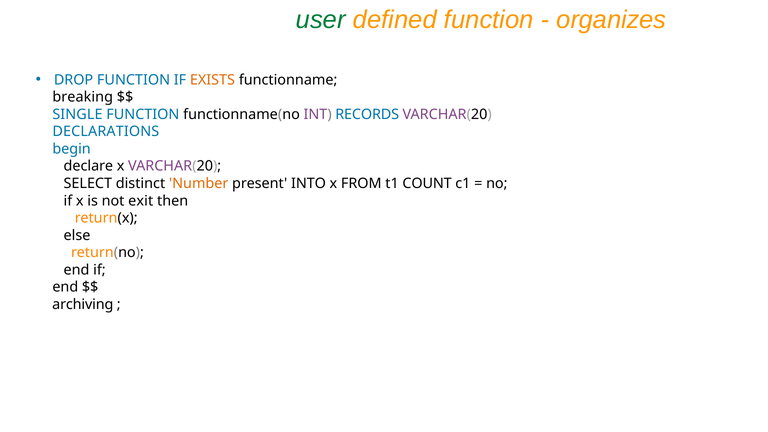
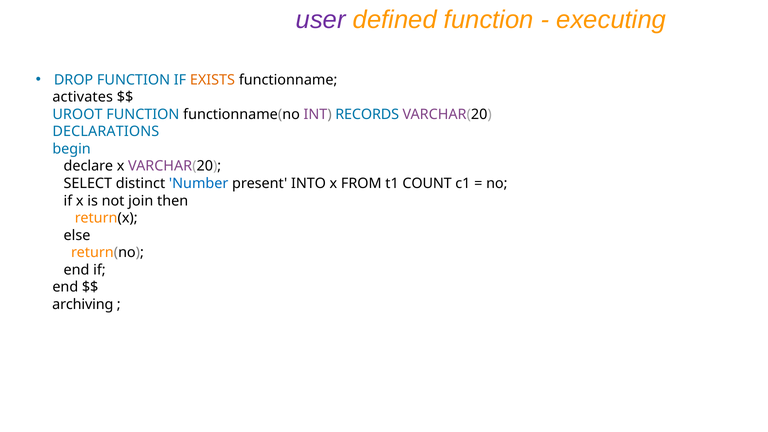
user colour: green -> purple (321, 20)
organizes: organizes -> executing (611, 20)
breaking: breaking -> activates (83, 97)
SINGLE: SINGLE -> UROOT (77, 114)
Number colour: orange -> blue (199, 183)
exit: exit -> join (141, 201)
